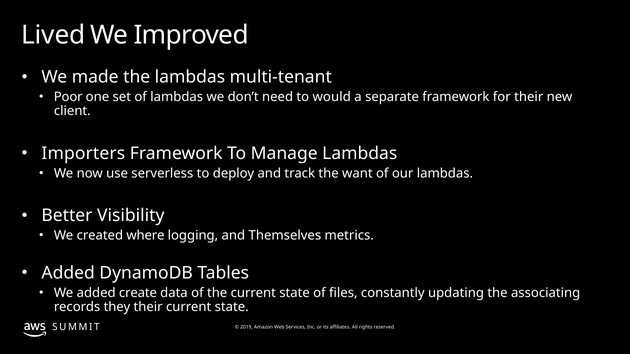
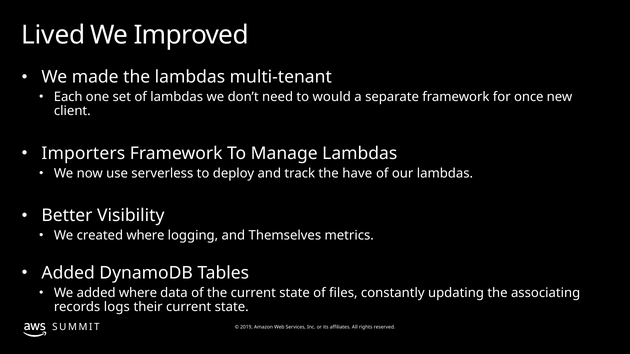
Poor: Poor -> Each (68, 97)
for their: their -> once (529, 97)
want: want -> have (357, 173)
added create: create -> where (138, 293)
they: they -> logs (117, 307)
